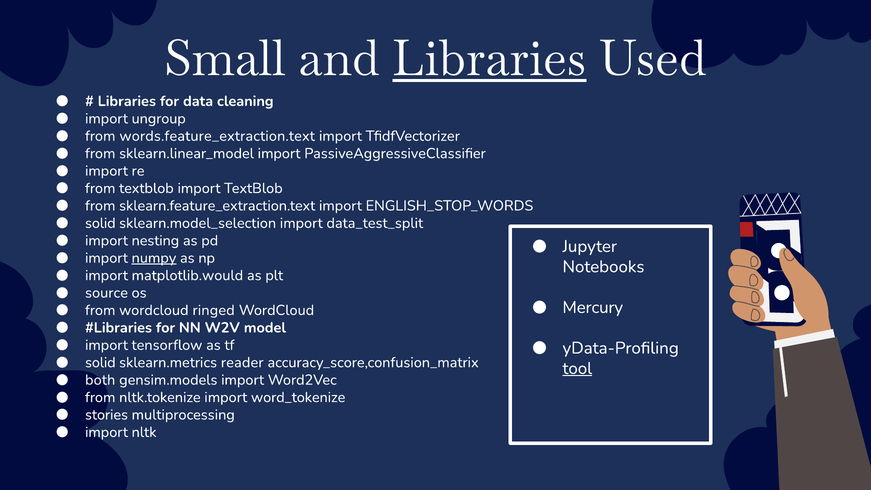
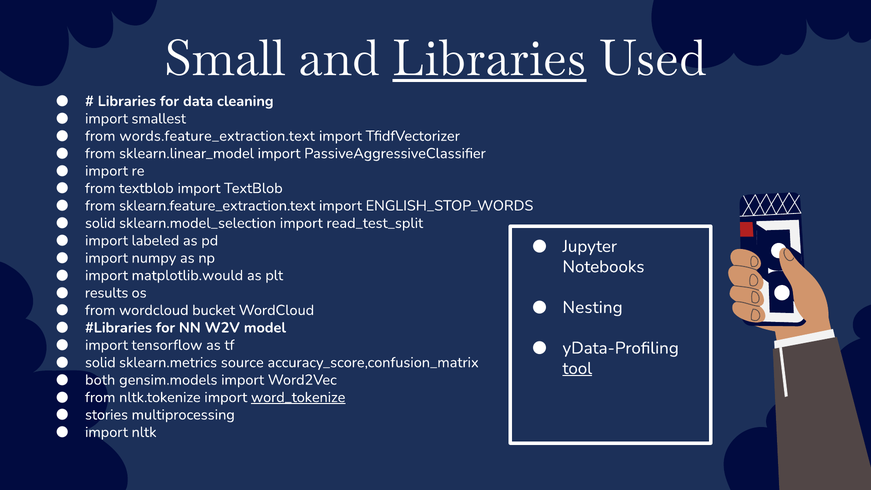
ungroup: ungroup -> smallest (159, 119)
data_test_split: data_test_split -> read_test_split (375, 223)
nesting: nesting -> labeled (155, 240)
numpy underline: present -> none (154, 258)
source: source -> results (107, 293)
Mercury: Mercury -> Nesting (593, 307)
ringed: ringed -> bucket (214, 310)
reader: reader -> source (242, 362)
word_tokenize underline: none -> present (298, 397)
